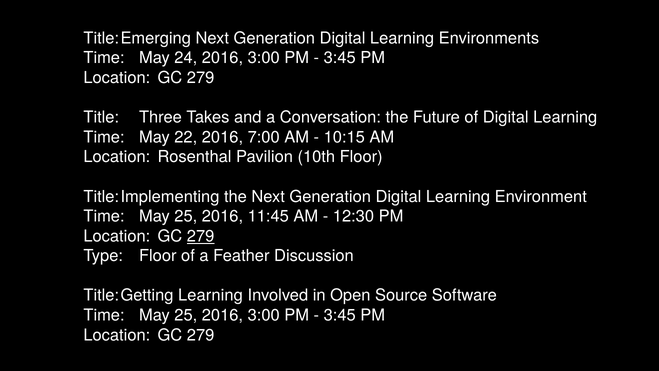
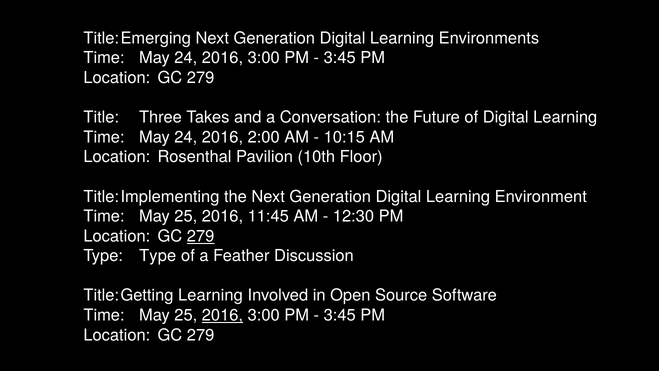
22: 22 -> 24 (186, 137)
7:00: 7:00 -> 2:00 (264, 137)
Type Floor: Floor -> Type (158, 256)
2016 underline: none -> present (222, 315)
